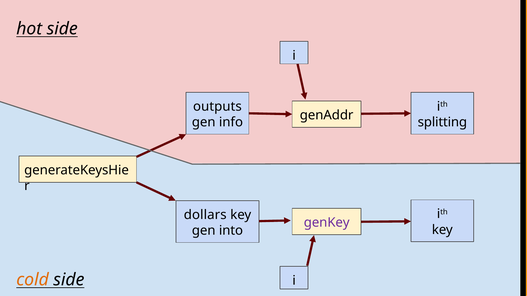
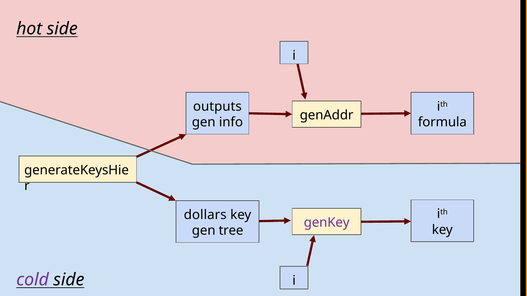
splitting: splitting -> formula (442, 122)
into: into -> tree (231, 231)
cold colour: orange -> purple (33, 280)
